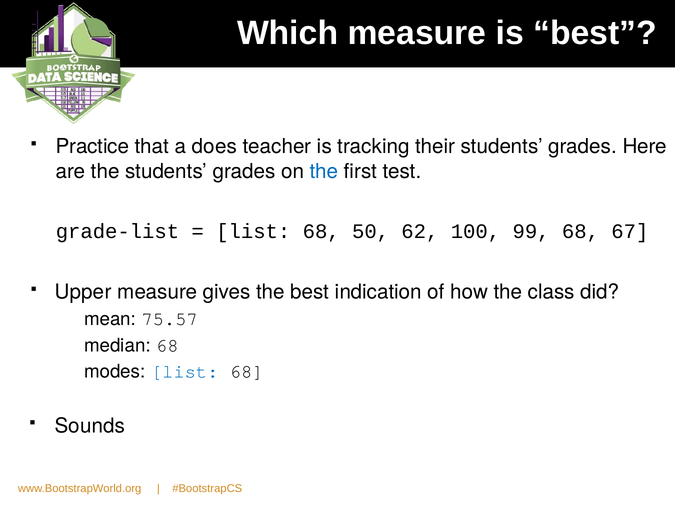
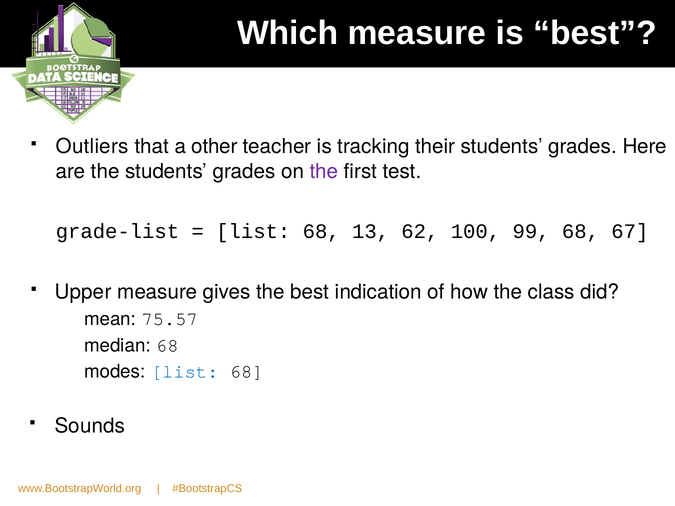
Practice: Practice -> Outliers (92, 147)
does: does -> other (215, 147)
the colour: blue -> purple (324, 171)
50: 50 -> 13 (371, 232)
